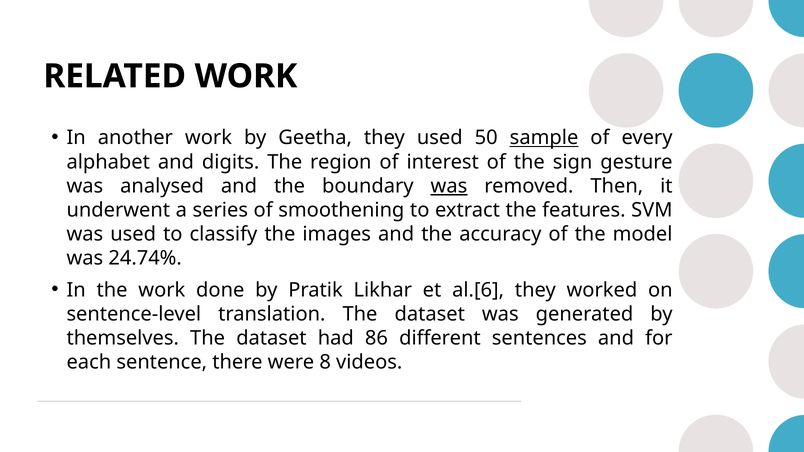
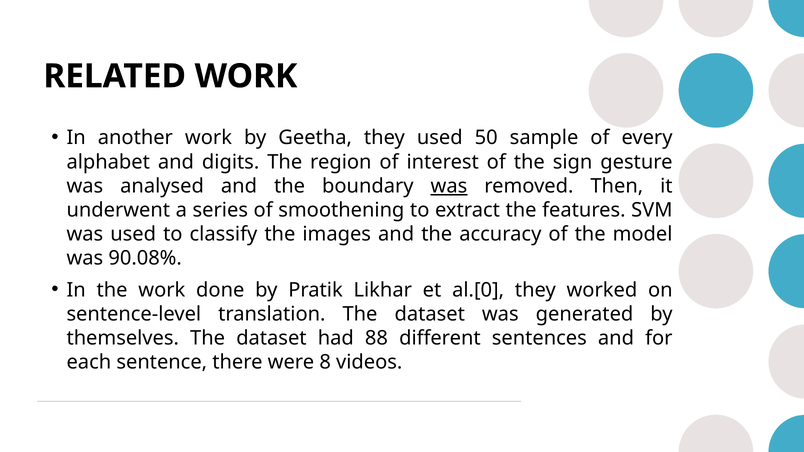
sample underline: present -> none (544, 138)
24.74%: 24.74% -> 90.08% (145, 258)
al.[6: al.[6 -> al.[0 (478, 290)
86: 86 -> 88 (376, 338)
